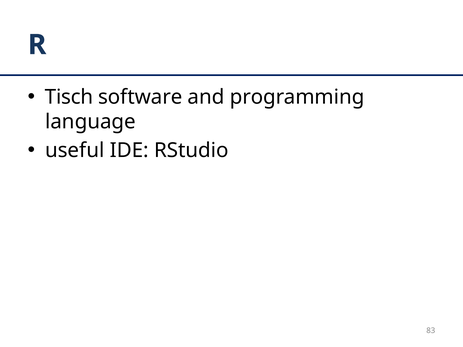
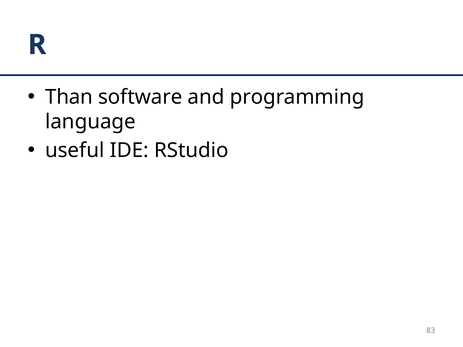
Tisch: Tisch -> Than (69, 97)
